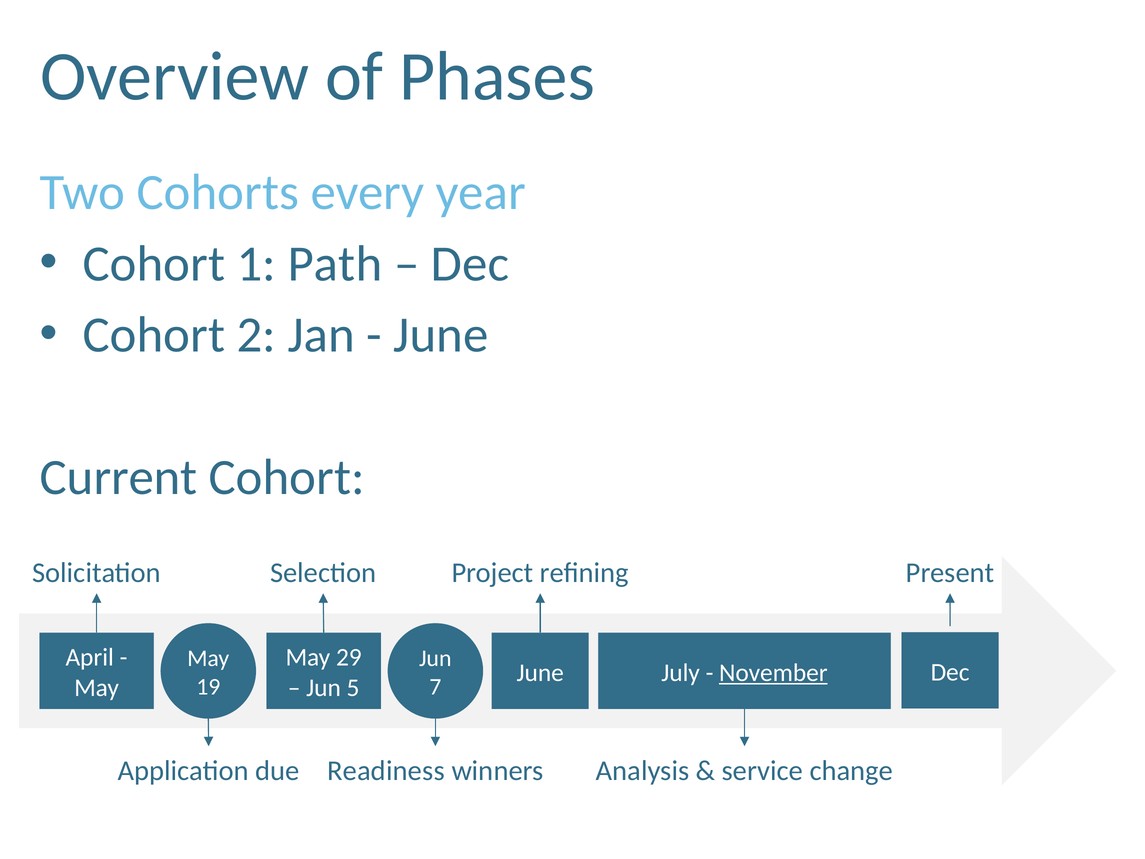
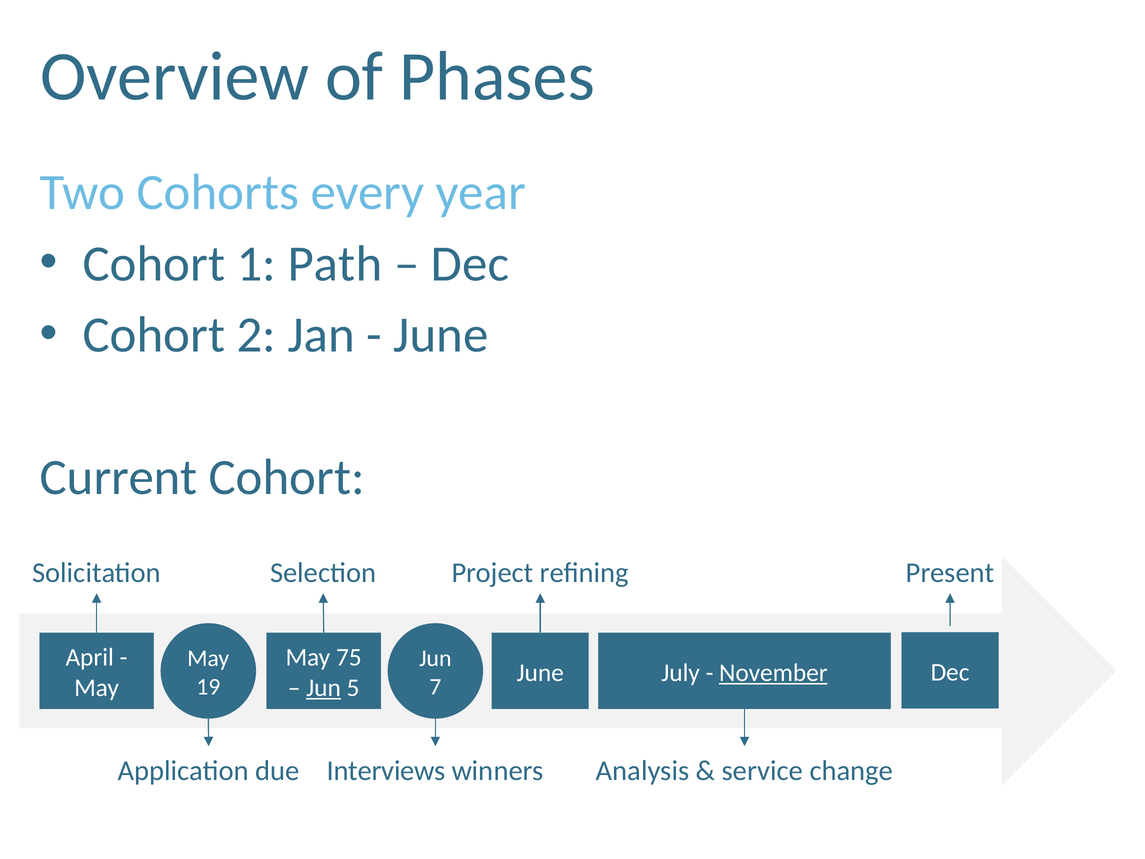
29: 29 -> 75 (349, 657)
Jun underline: none -> present (324, 688)
Readiness: Readiness -> Interviews (386, 771)
